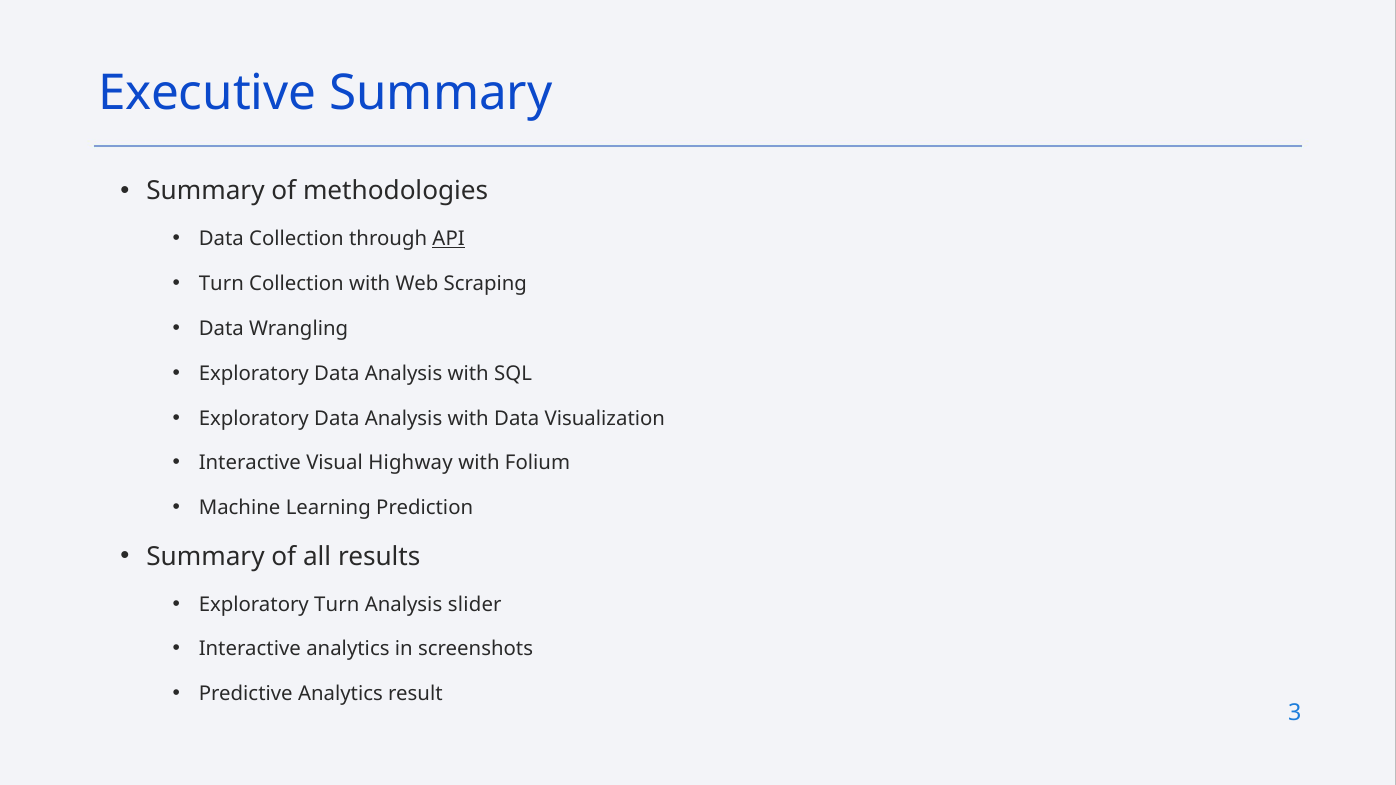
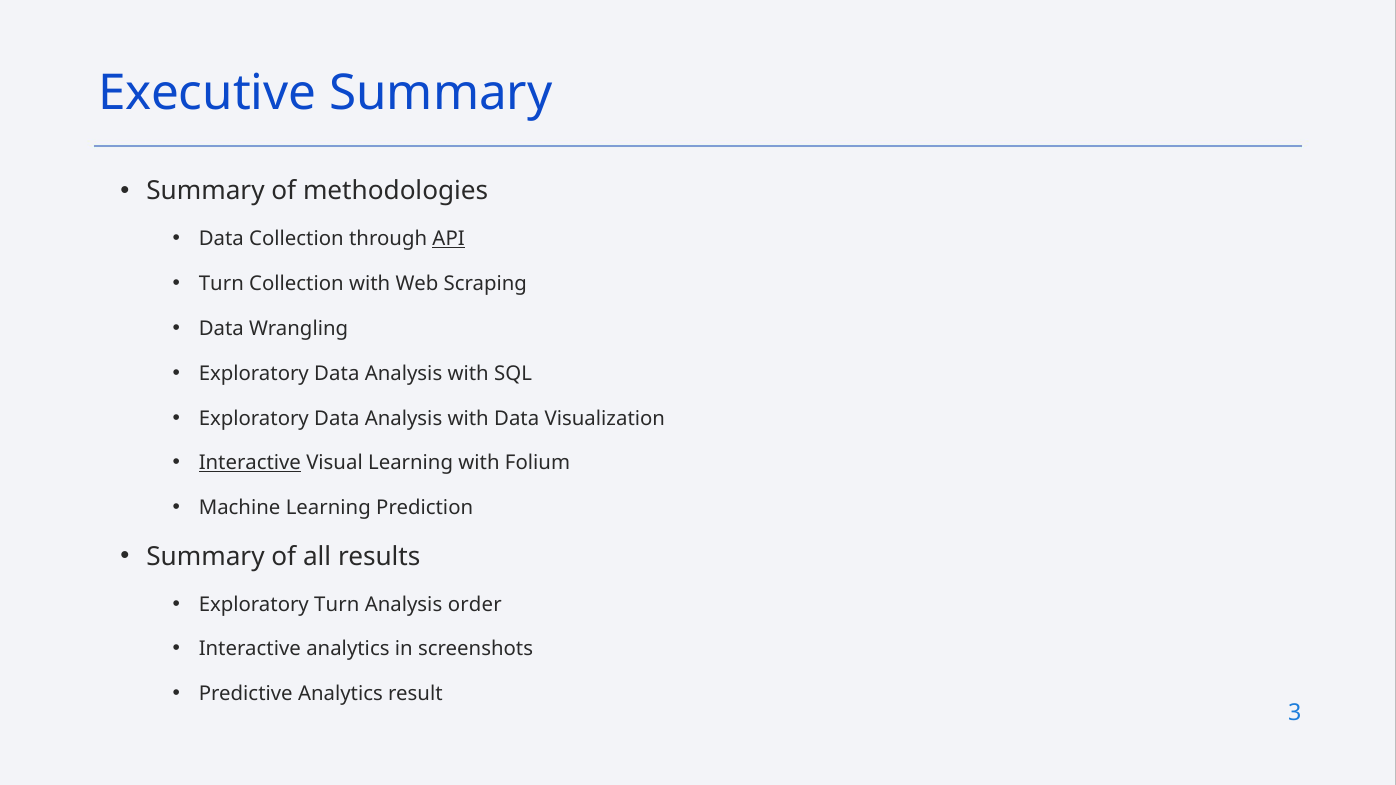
Interactive underline: none -> present (250, 463)
Visual Highway: Highway -> Learning (411, 463)
slider: slider -> order (475, 605)
